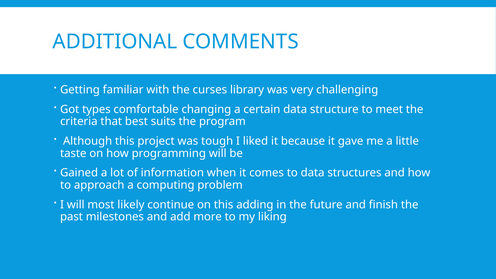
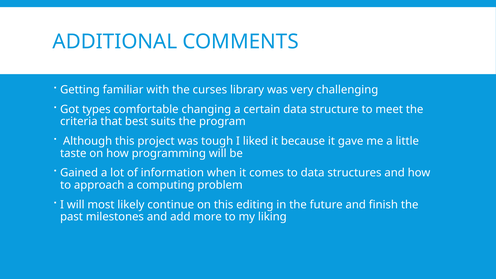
adding: adding -> editing (255, 205)
